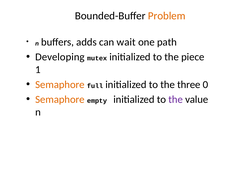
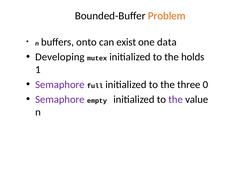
adds: adds -> onto (86, 42)
wait: wait -> exist (126, 42)
path: path -> data (167, 42)
piece: piece -> holds (193, 57)
Semaphore colour: orange -> purple (60, 85)
Semaphore colour: orange -> purple (60, 100)
